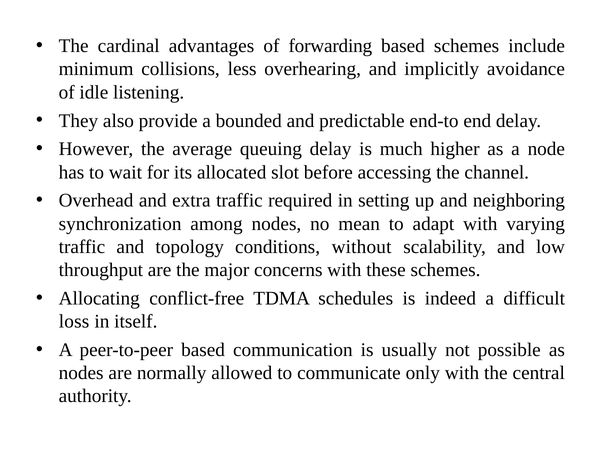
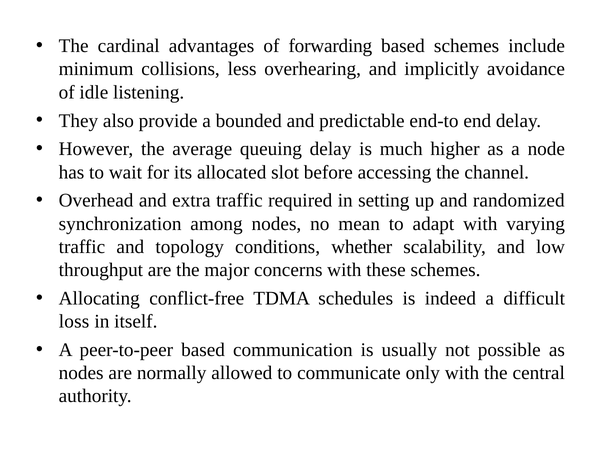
neighboring: neighboring -> randomized (519, 200)
without: without -> whether (362, 247)
